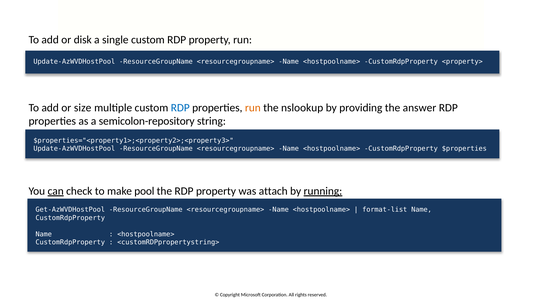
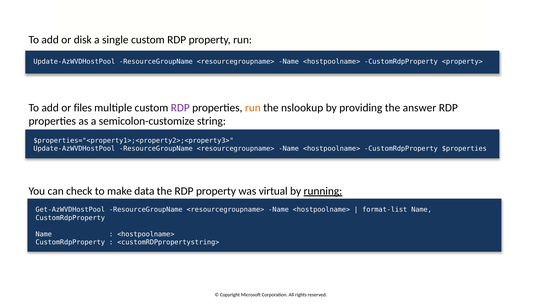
size: size -> files (83, 108)
RDP colour: blue -> purple (180, 108)
semicolon-repository: semicolon-repository -> semicolon-customize (147, 121)
can underline: present -> none (56, 191)
pool: pool -> data (144, 191)
attach: attach -> virtual (273, 191)
